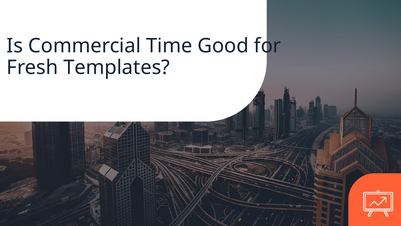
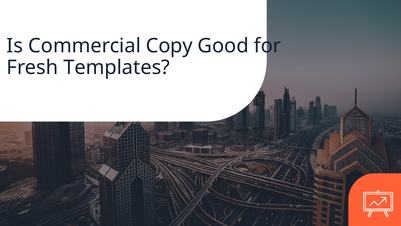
Time: Time -> Copy (169, 46)
